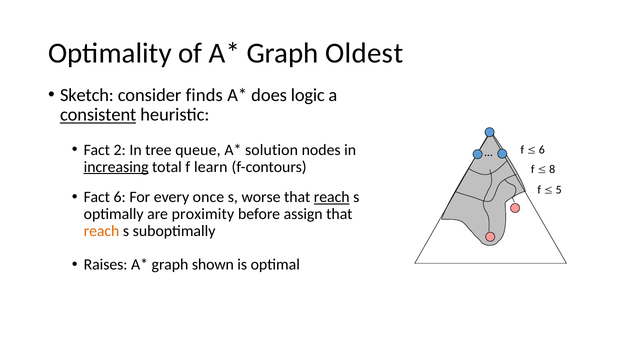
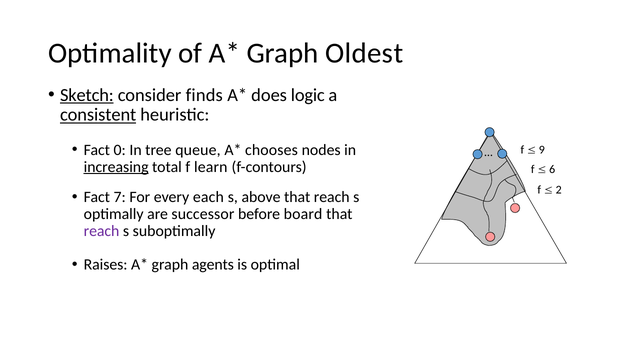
Sketch underline: none -> present (87, 95)
2: 2 -> 0 (120, 150)
solution: solution -> chooses (271, 150)
6: 6 -> 9 (542, 150)
8: 8 -> 6 (552, 170)
5: 5 -> 2 (559, 190)
Fact 6: 6 -> 7 (120, 197)
once: once -> each (208, 197)
worse: worse -> above (261, 197)
reach underline: present -> none (332, 197)
proximity: proximity -> successor (203, 215)
assign: assign -> board (303, 215)
reach colour: orange -> purple (102, 232)
shown: shown -> agents (213, 265)
